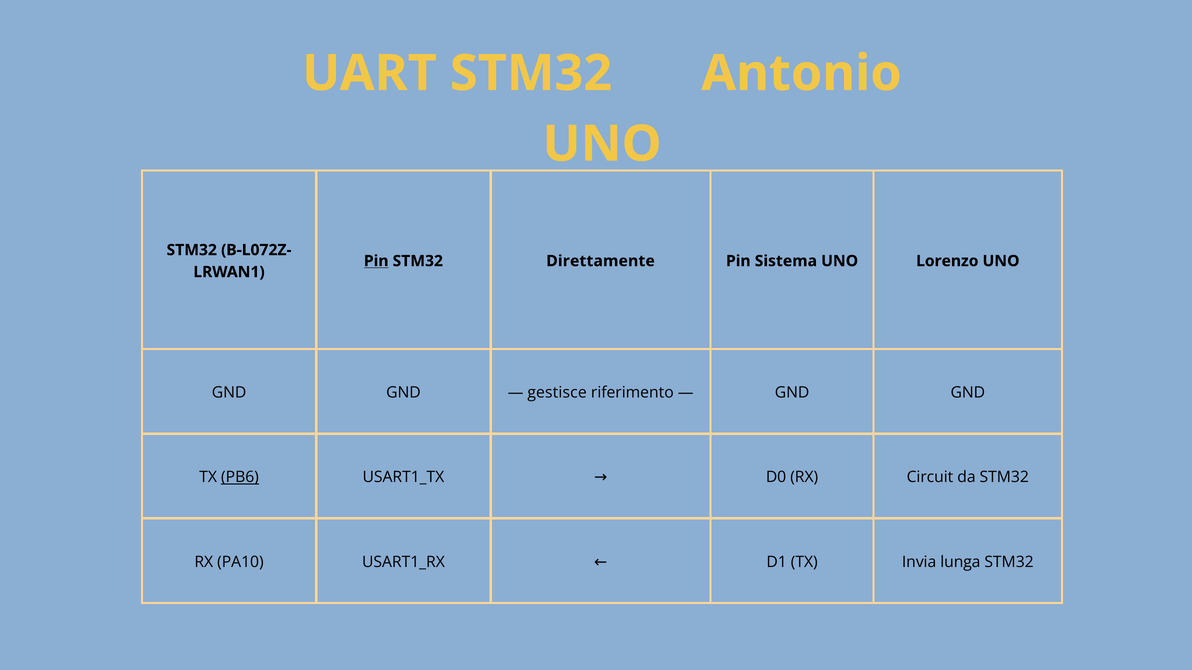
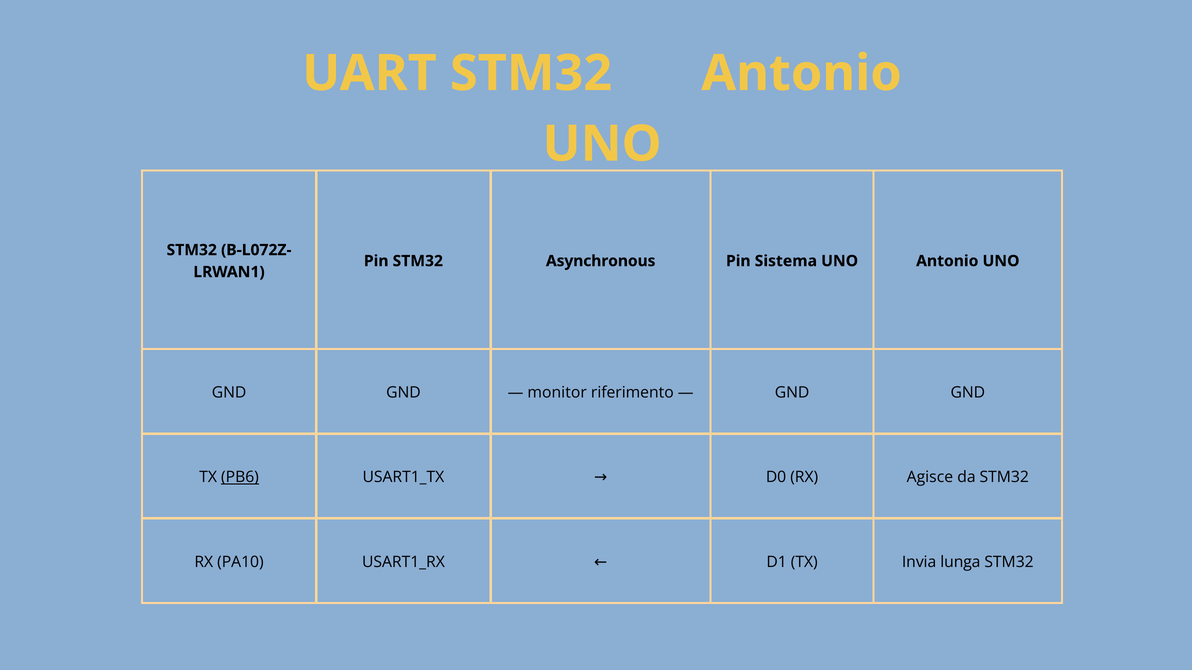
Pin underline: present -> none (376, 261)
Direttamente: Direttamente -> Asynchronous (601, 261)
UNO Lorenzo: Lorenzo -> Antonio (947, 261)
gestisce: gestisce -> monitor (557, 393)
Circuit: Circuit -> Agisce (930, 478)
